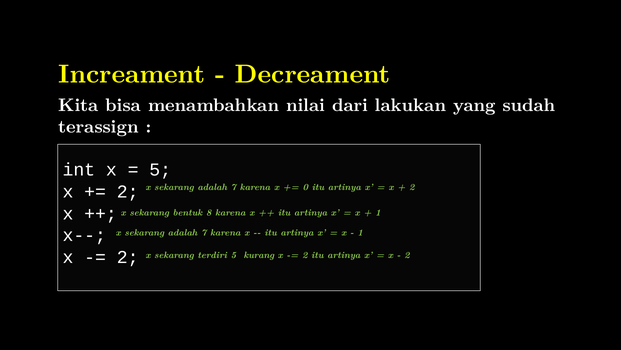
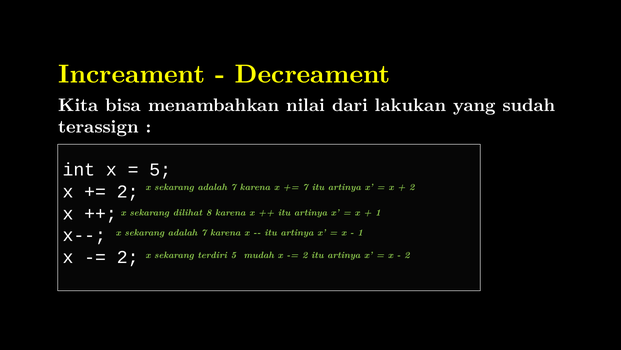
0: 0 -> 7 (305, 187)
bentuk: bentuk -> dilihat (188, 212)
kurang: kurang -> mudah (259, 255)
